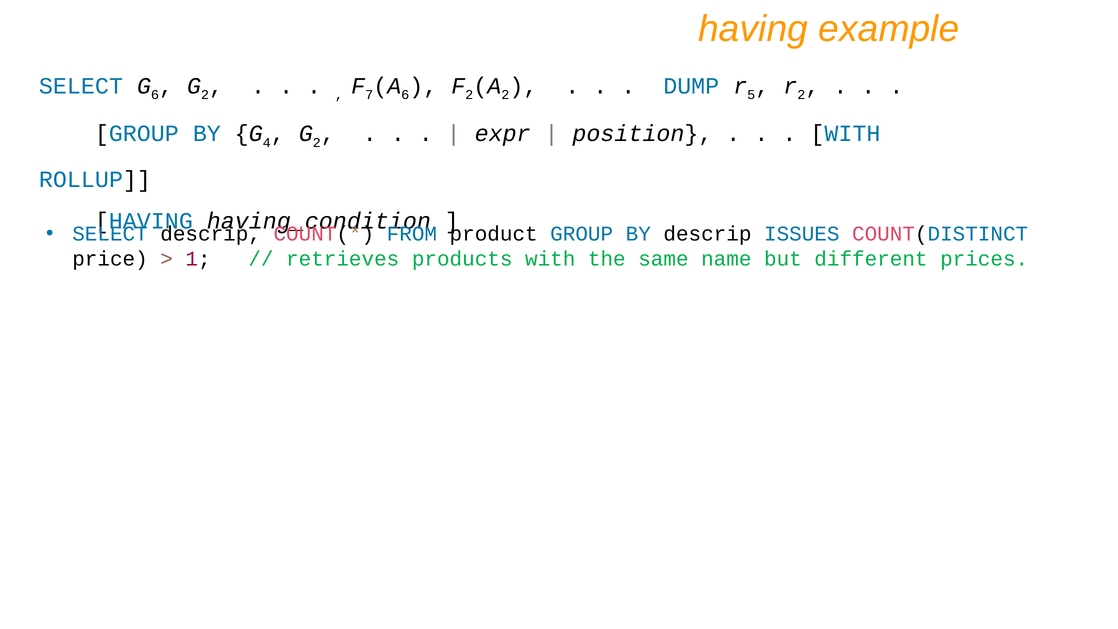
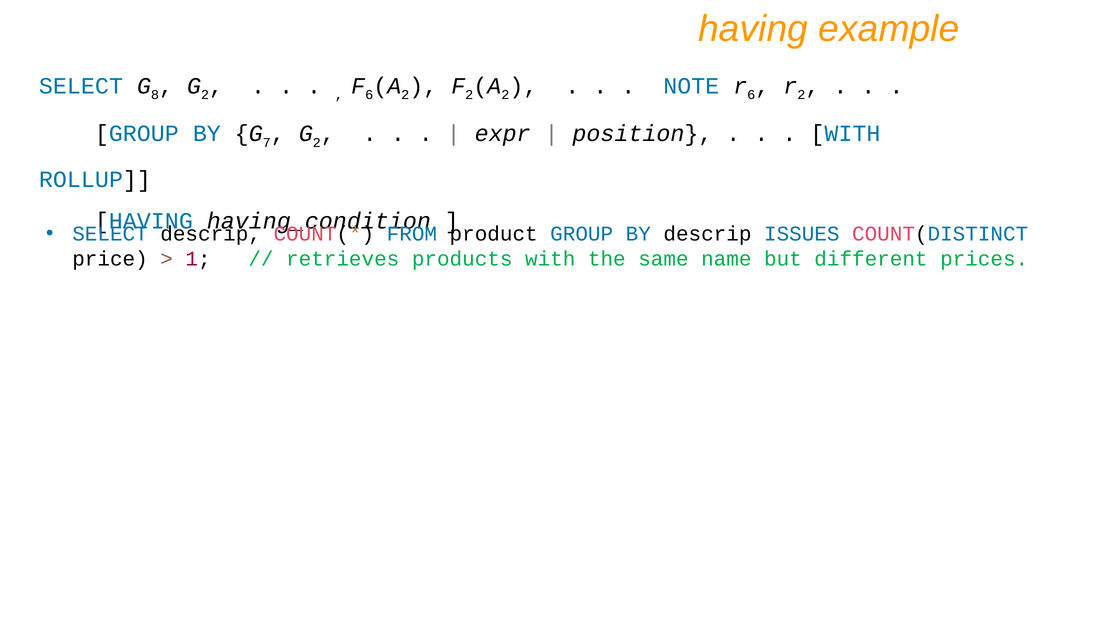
6: 6 -> 8 (155, 95)
7: 7 -> 6 (369, 95)
6: 6 -> 2 (405, 95)
DUMP: DUMP -> NOTE (691, 86)
5: 5 -> 6 (751, 95)
4: 4 -> 7 (267, 143)
